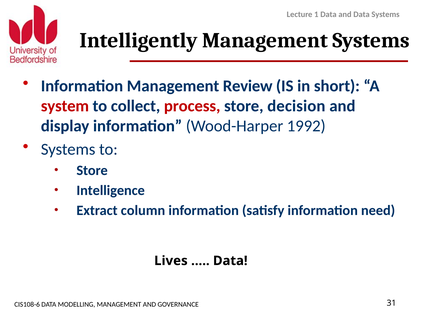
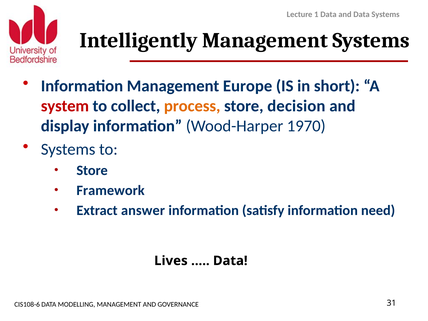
Review: Review -> Europe (248, 86)
process colour: red -> orange (192, 106)
1992: 1992 -> 1970 (306, 126)
Intelligence: Intelligence -> Framework (111, 190)
column: column -> answer (143, 210)
